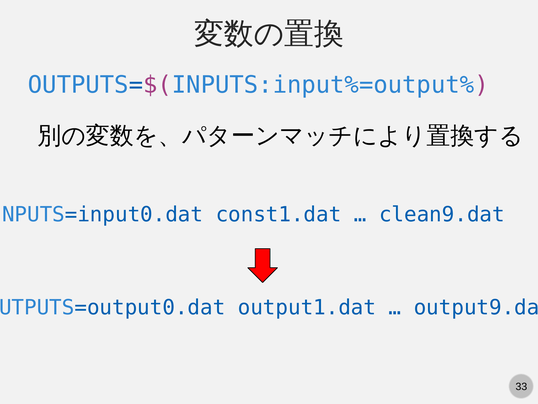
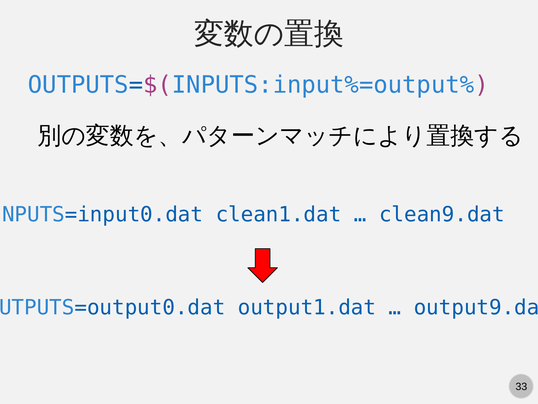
const1.dat: const1.dat -> clean1.dat (279, 214)
